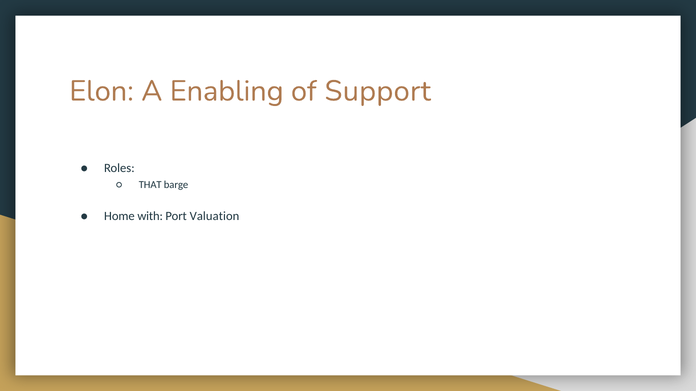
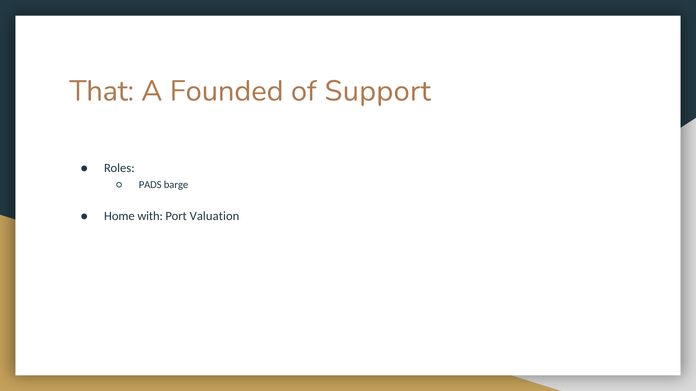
Elon: Elon -> That (102, 91)
Enabling: Enabling -> Founded (227, 91)
THAT: THAT -> PADS (150, 185)
